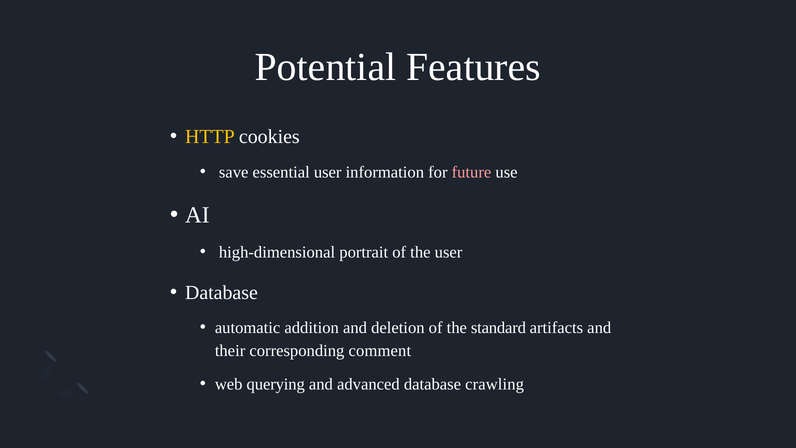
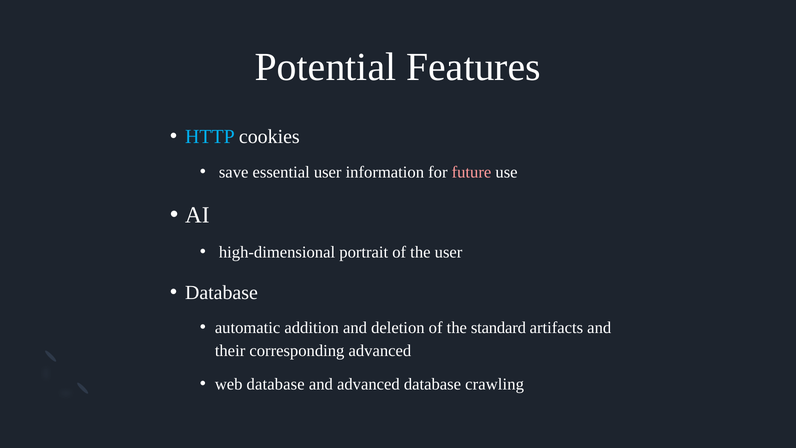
HTTP colour: yellow -> light blue (210, 137)
corresponding comment: comment -> advanced (380, 350)
web querying: querying -> database (276, 384)
